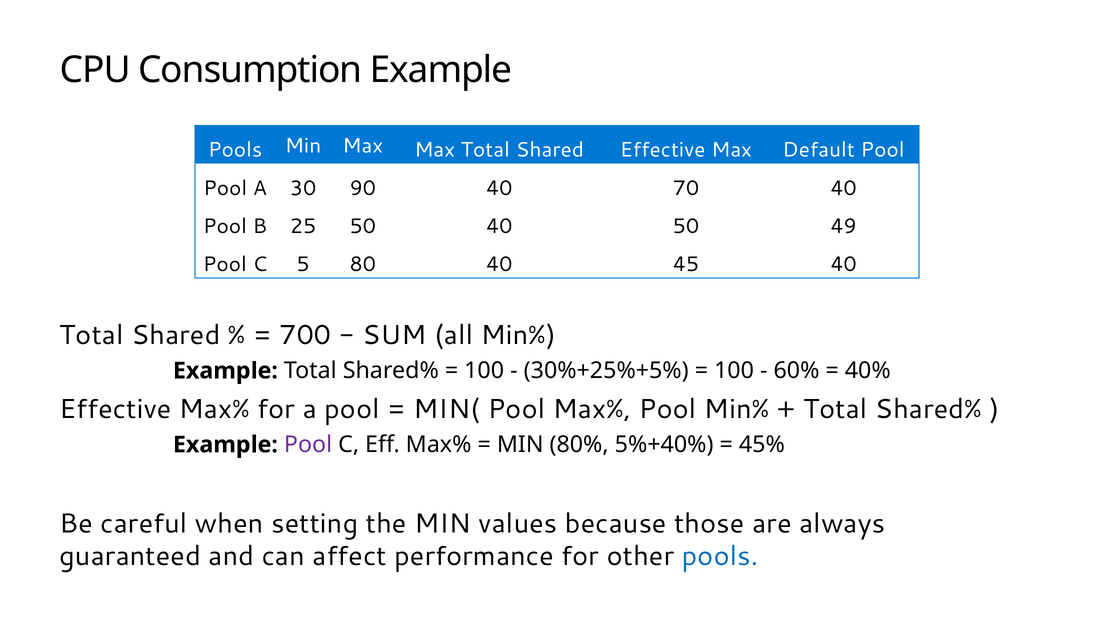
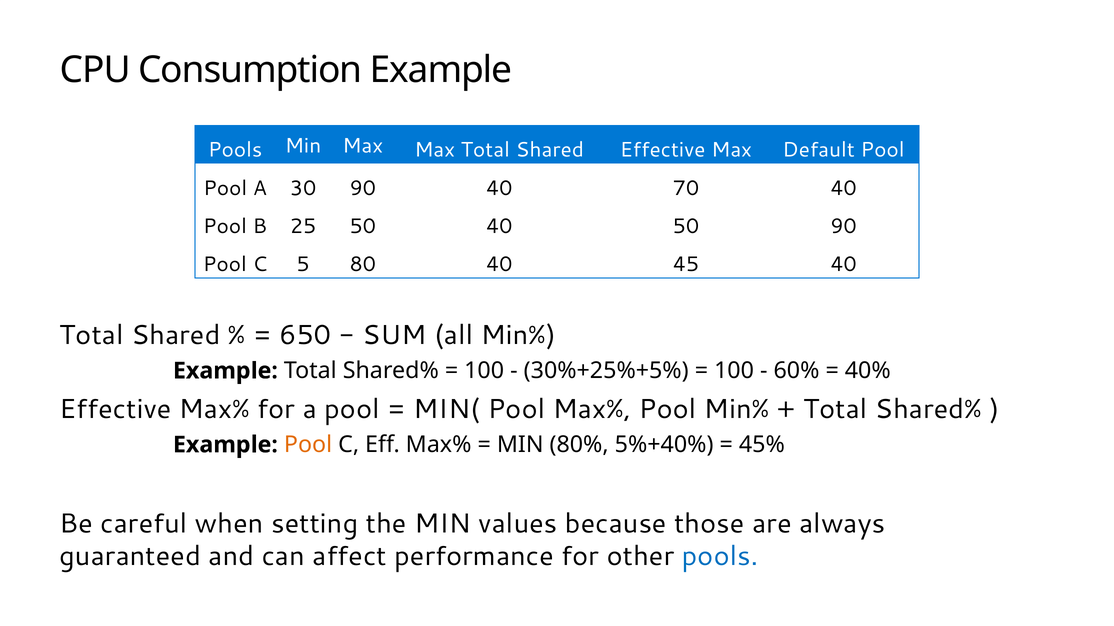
50 49: 49 -> 90 (843, 227)
700: 700 -> 650 (305, 335)
Pool colour: purple -> orange (308, 445)
